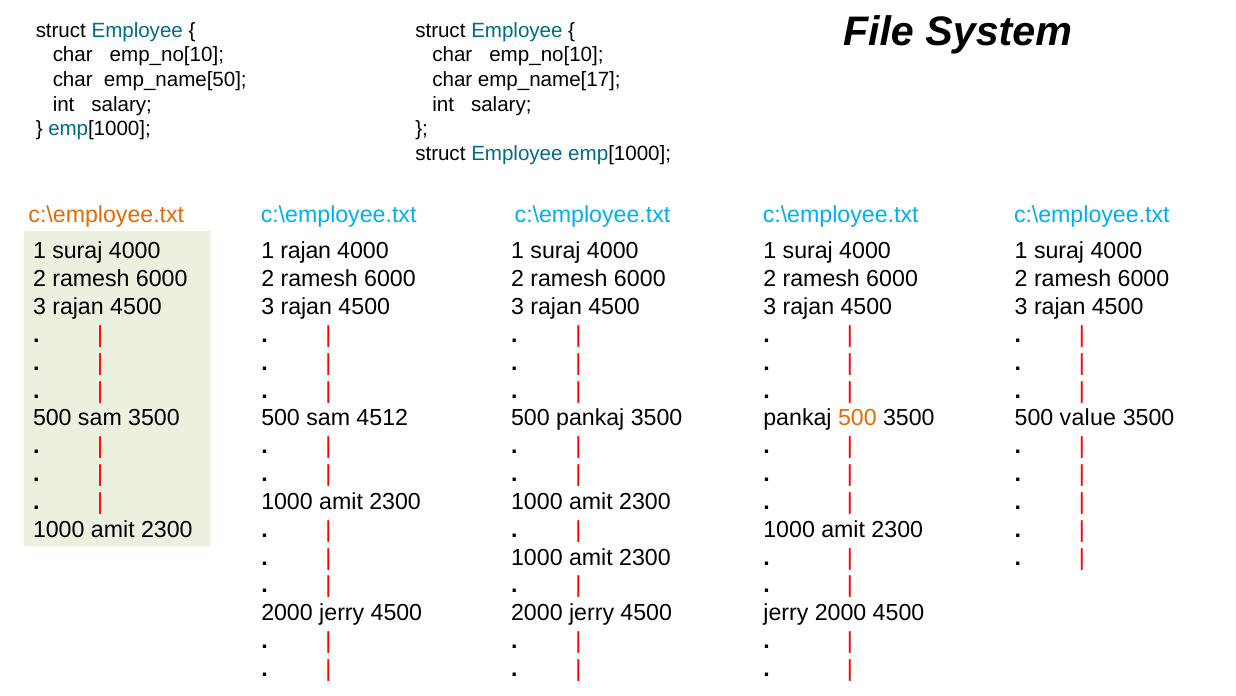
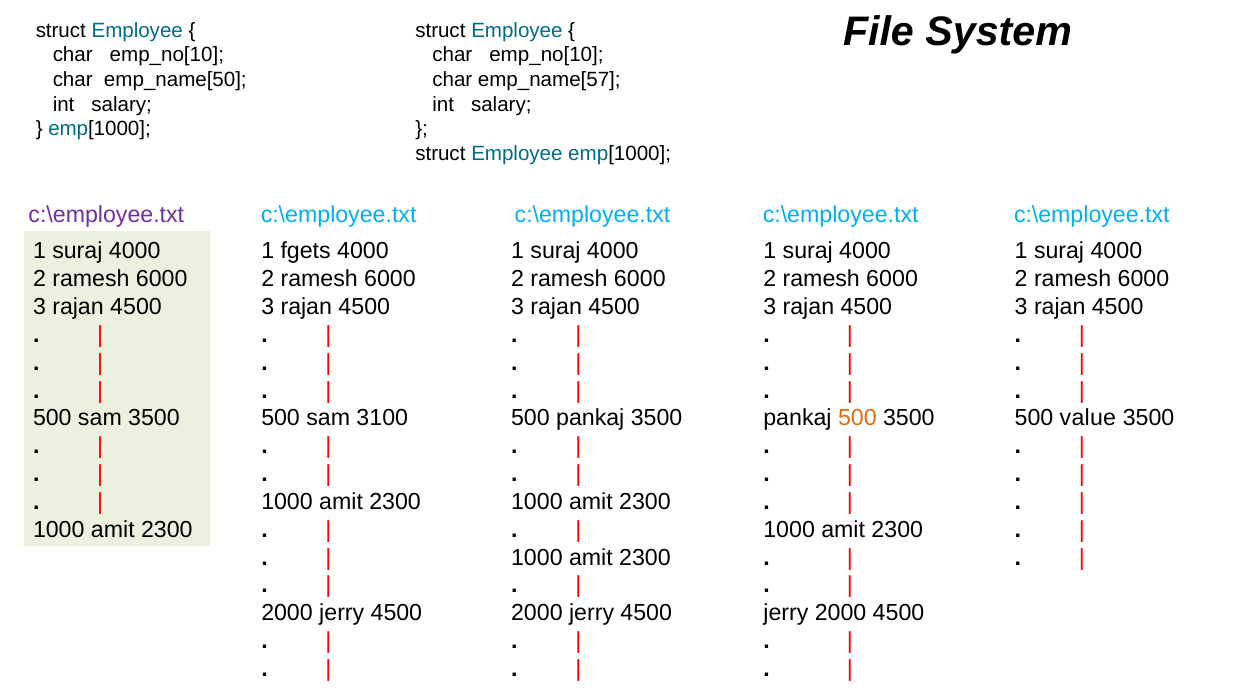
emp_name[17: emp_name[17 -> emp_name[57 (549, 80)
c:\employee.txt colour: orange -> purple (106, 214)
1 rajan: rajan -> fgets (306, 251)
4512: 4512 -> 3100 (382, 418)
